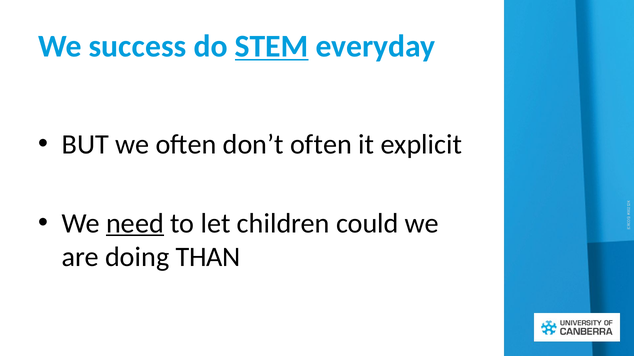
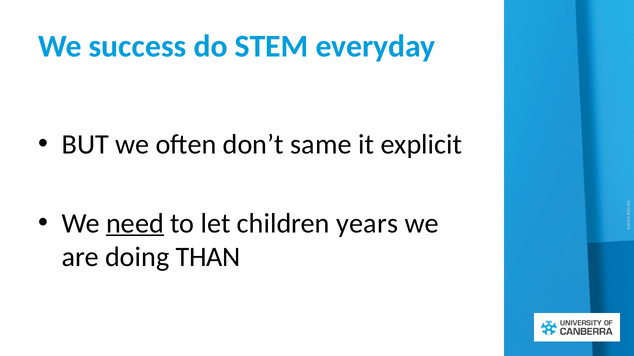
STEM underline: present -> none (272, 46)
don’t often: often -> same (321, 145)
could: could -> years (367, 224)
